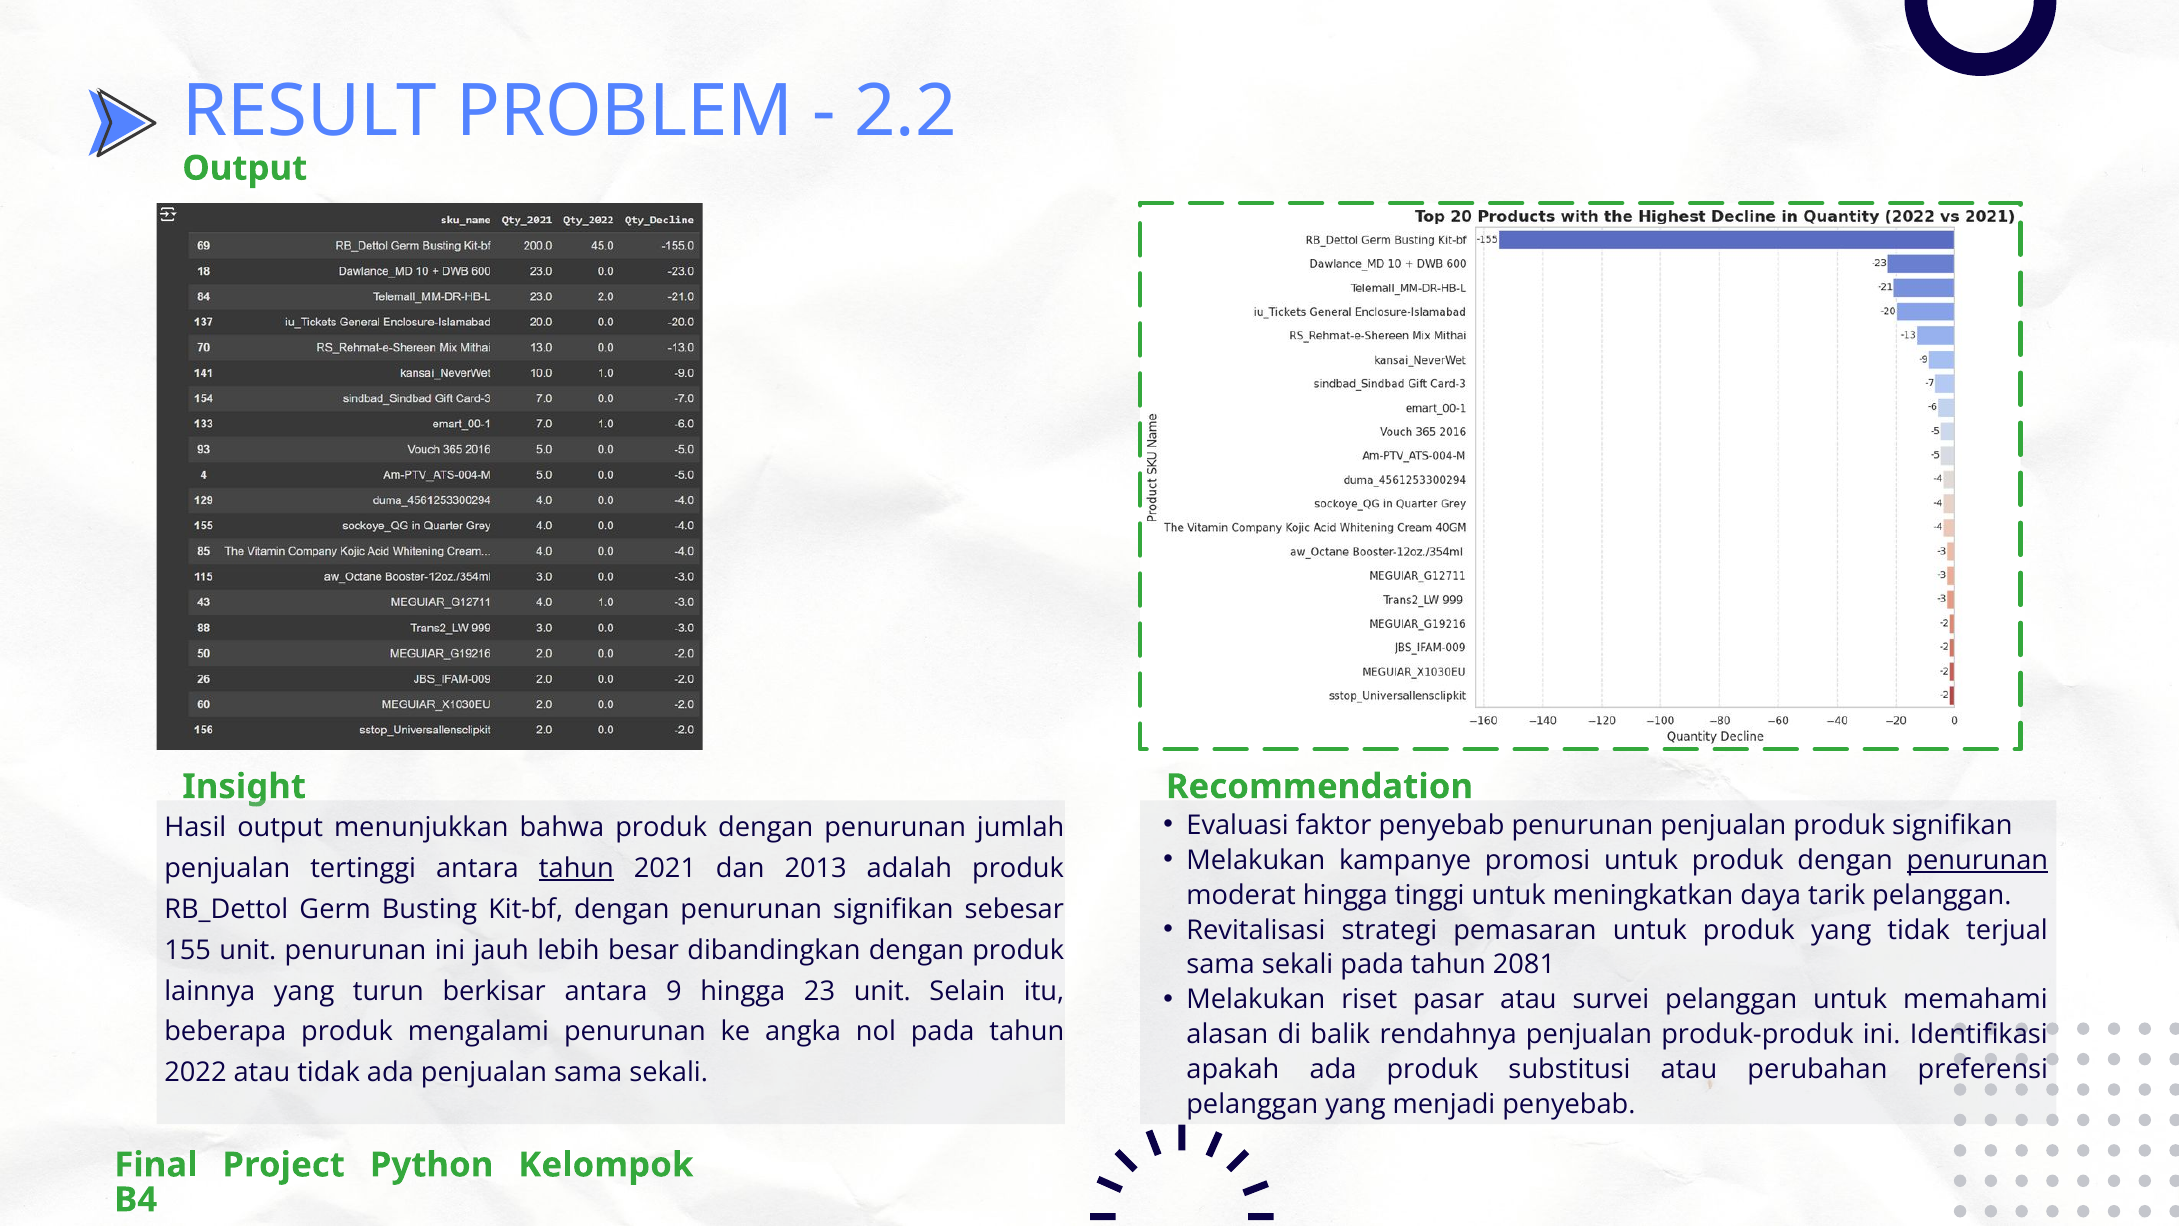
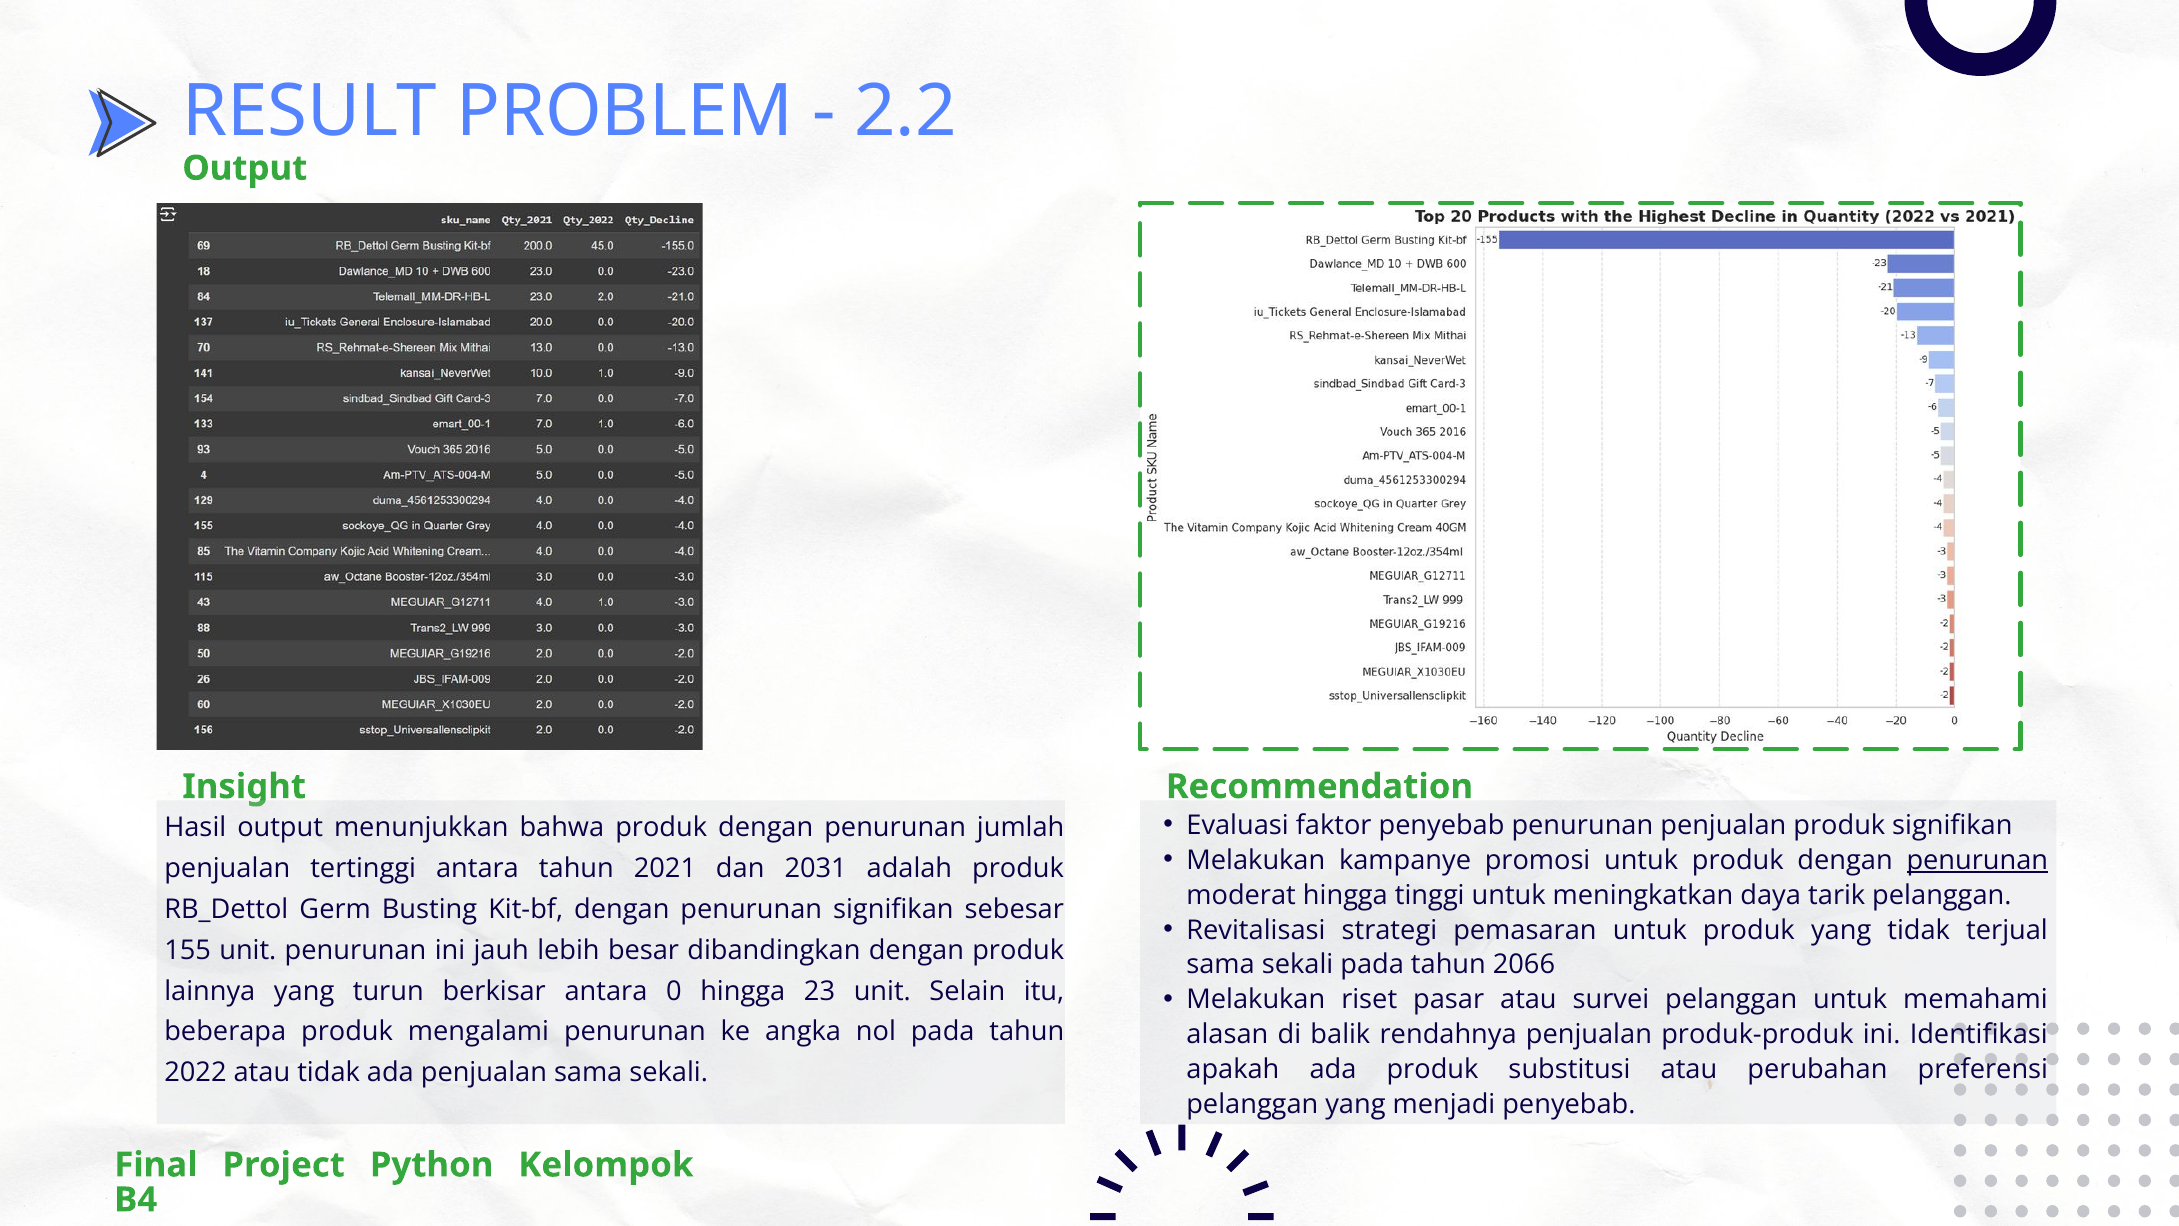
tahun underline: present -> none (576, 868)
2013: 2013 -> 2031 (816, 868)
2081: 2081 -> 2066 (1524, 965)
9: 9 -> 0 (674, 991)
